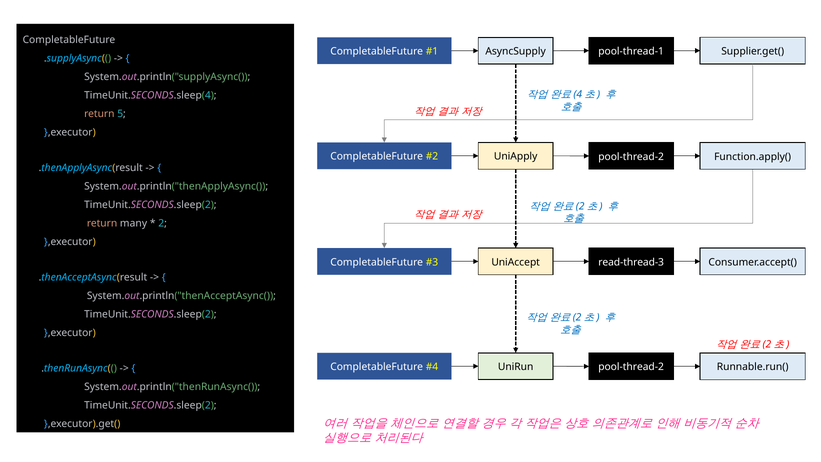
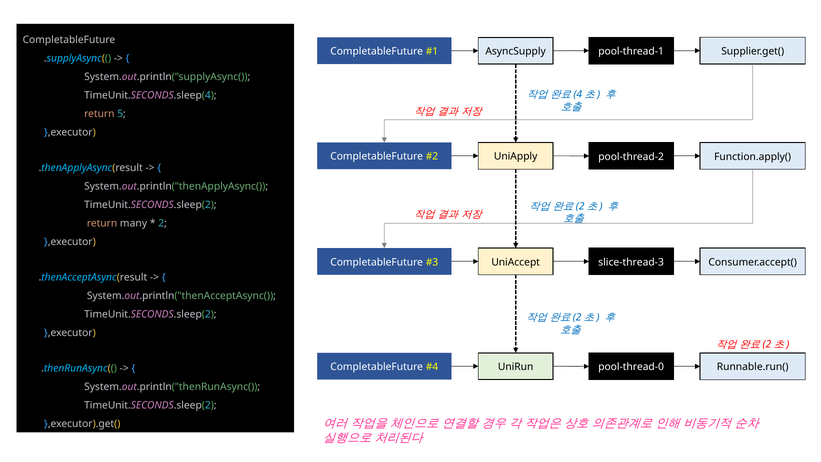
read-thread-3: read-thread-3 -> slice-thread-3 (631, 262)
pool-thread-2: pool-thread-2 -> pool-thread-0 (631, 367)
